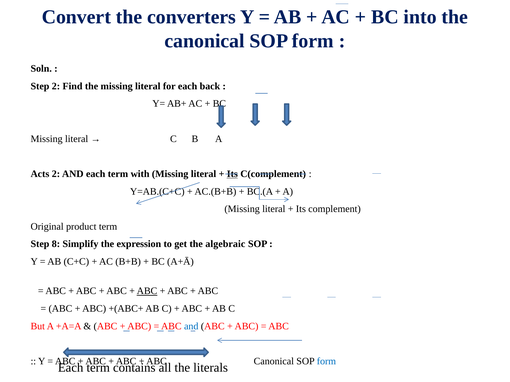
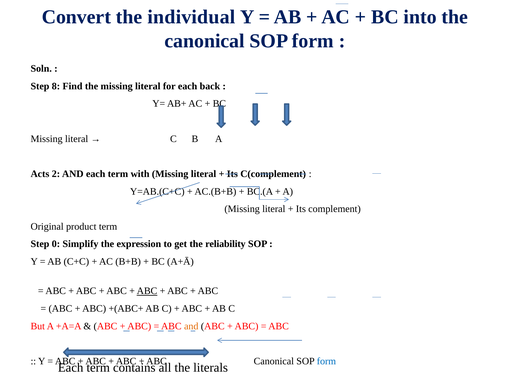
converters: converters -> individual (191, 17)
Step 2: 2 -> 8 (56, 86)
Its underline: present -> none (232, 174)
8: 8 -> 0 (56, 244)
algebraic: algebraic -> reliability (225, 244)
and colour: blue -> orange (191, 327)
